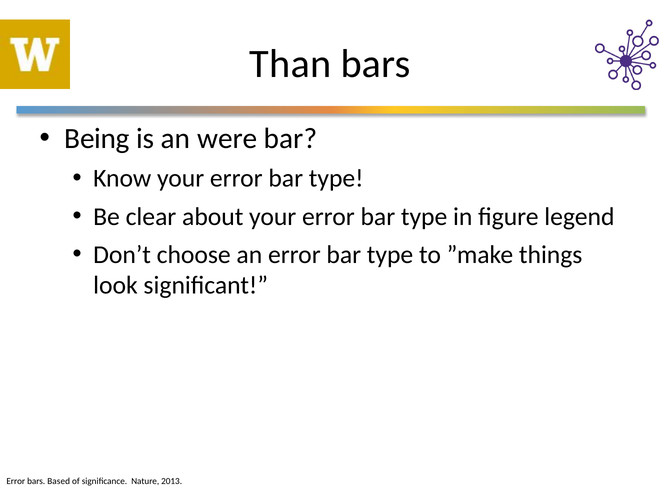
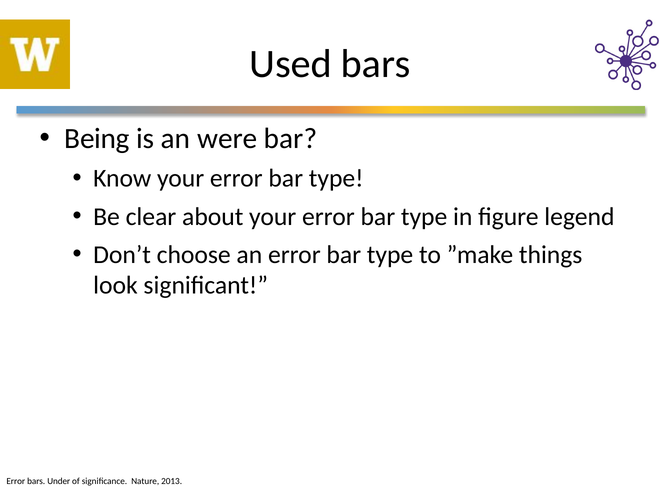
Than: Than -> Used (291, 64)
Based: Based -> Under (59, 481)
